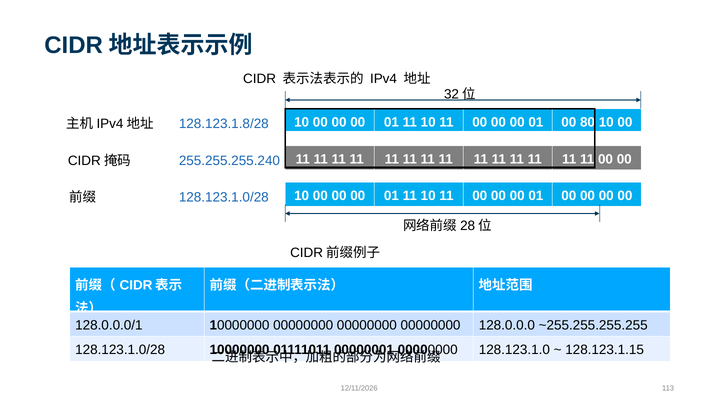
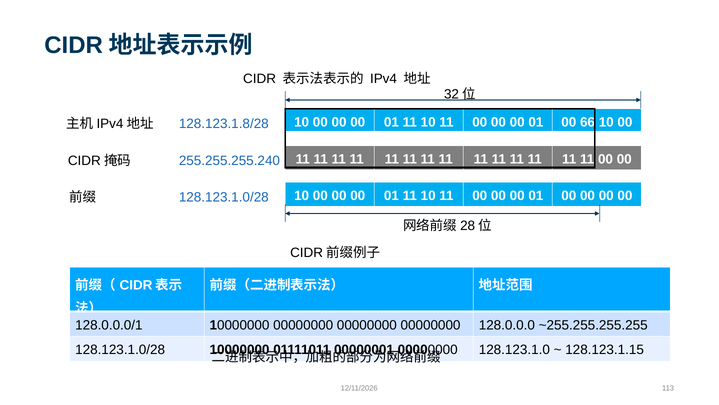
80: 80 -> 66 (587, 122)
